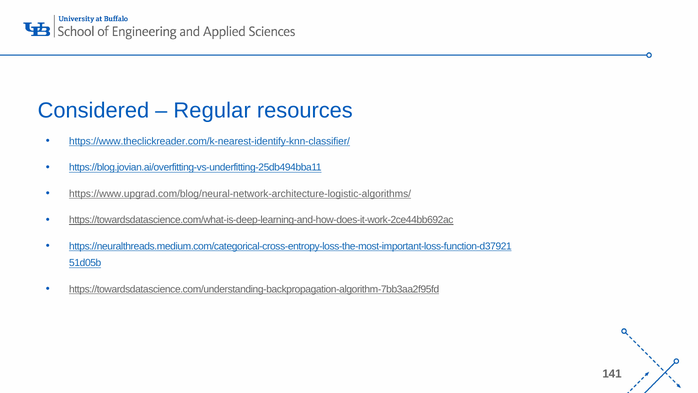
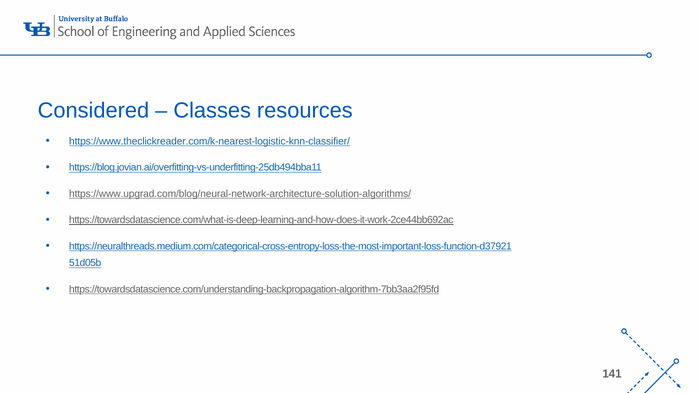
Regular: Regular -> Classes (212, 111)
https://www.theclickreader.com/k-nearest-identify-knn-classifier/: https://www.theclickreader.com/k-nearest-identify-knn-classifier/ -> https://www.theclickreader.com/k-nearest-logistic-knn-classifier/ (209, 141)
https://www.upgrad.com/blog/neural-network-architecture-logistic-algorithms/: https://www.upgrad.com/blog/neural-network-architecture-logistic-algorithms/ -> https://www.upgrad.com/blog/neural-network-architecture-solution-algorithms/ (240, 194)
